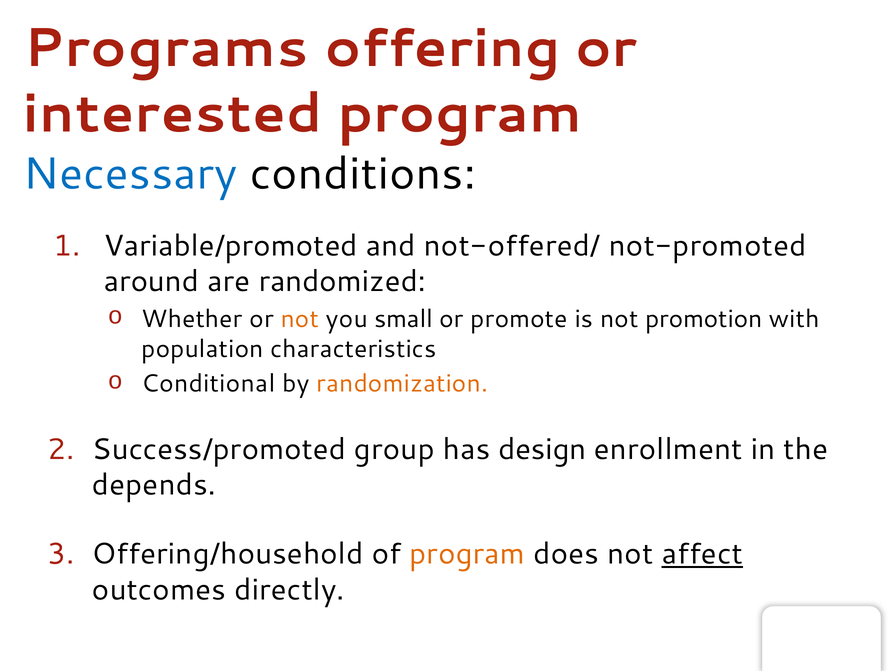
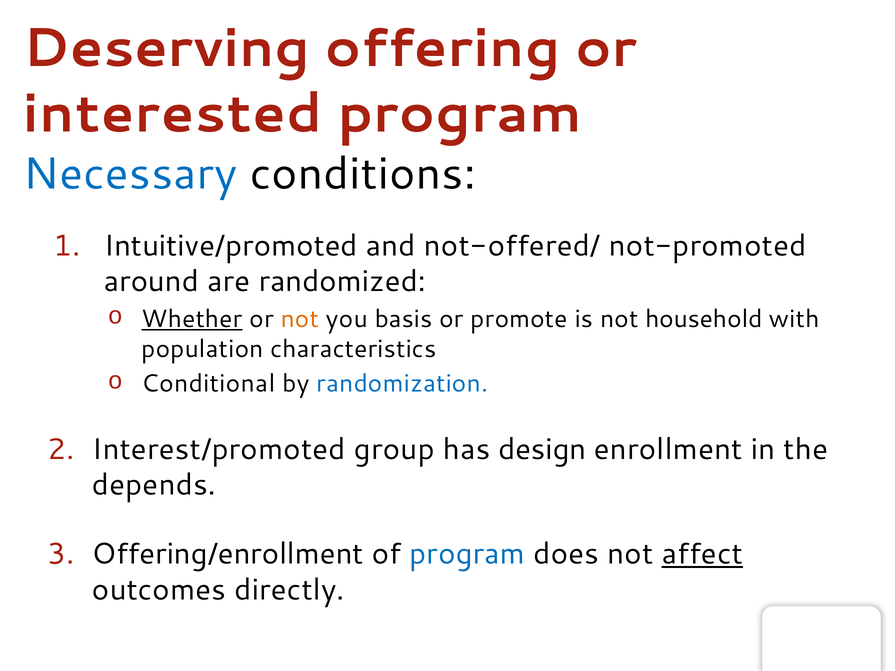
Programs: Programs -> Deserving (166, 48)
Variable/promoted: Variable/promoted -> Intuitive/promoted (231, 246)
Whether underline: none -> present (192, 319)
small: small -> basis (404, 319)
promotion: promotion -> household (704, 319)
randomization colour: orange -> blue (402, 384)
Success/promoted: Success/promoted -> Interest/promoted (219, 449)
Offering/household: Offering/household -> Offering/enrollment (228, 554)
program colour: orange -> blue (467, 554)
